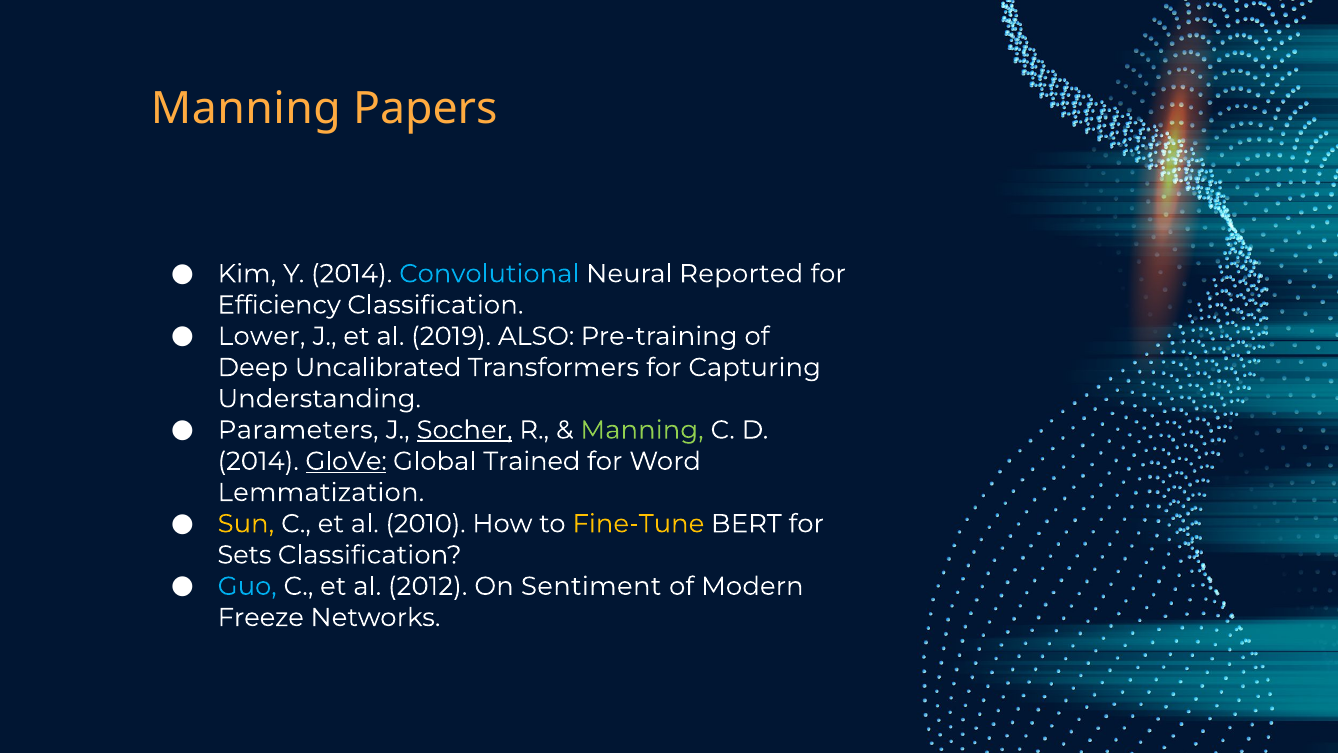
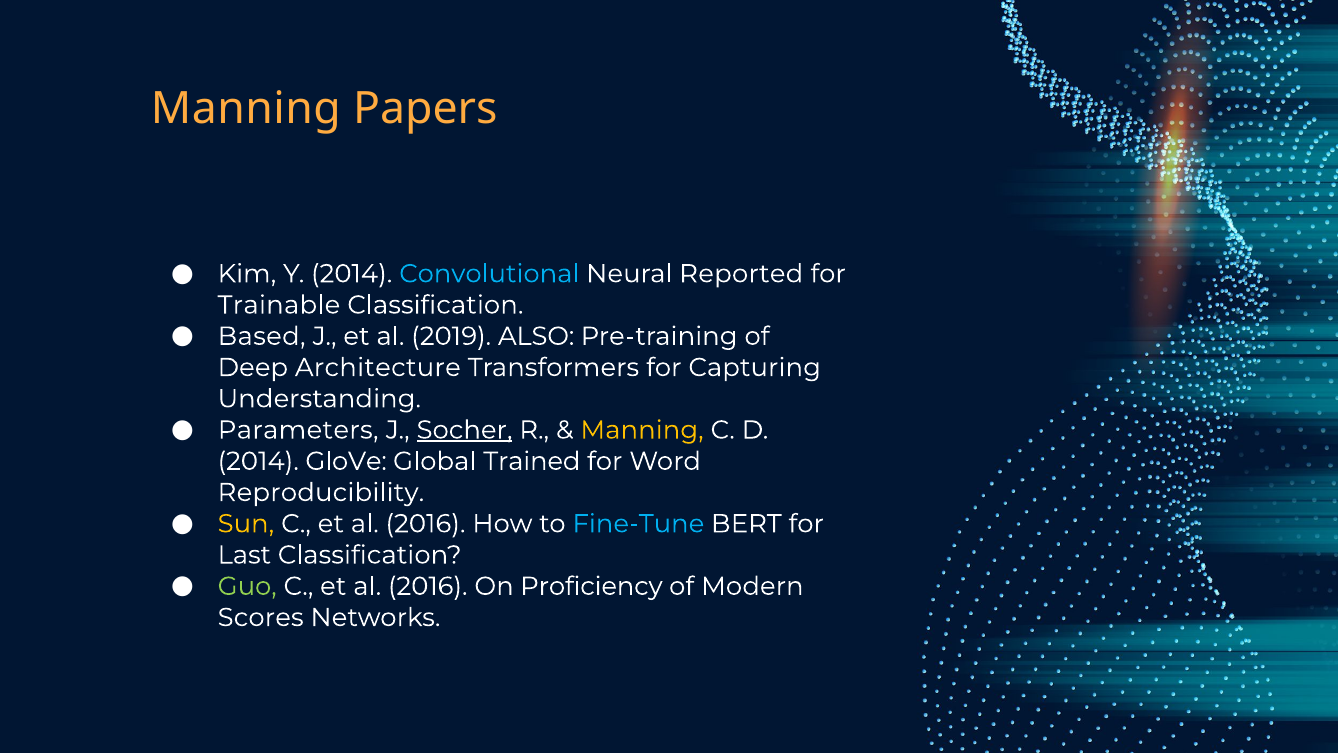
Efficiency: Efficiency -> Trainable (279, 305)
Lower: Lower -> Based (262, 336)
Uncalibrated: Uncalibrated -> Architecture (378, 367)
Manning colour: light green -> yellow (642, 430)
GloVe underline: present -> none (346, 461)
Lemmatization: Lemmatization -> Reproducibility (321, 492)
2010: 2010 -> 2016 (425, 524)
Fine-Tune colour: yellow -> light blue (638, 524)
Sets: Sets -> Last (244, 555)
Guo colour: light blue -> light green (247, 586)
2012: 2012 -> 2016 (428, 586)
Sentiment: Sentiment -> Proficiency (591, 586)
Freeze: Freeze -> Scores (261, 617)
